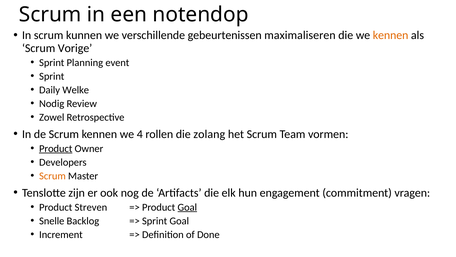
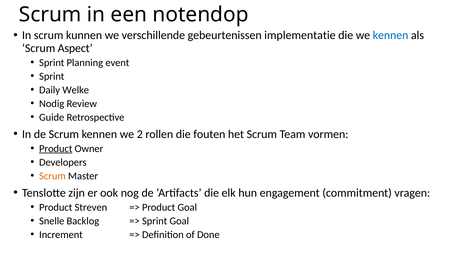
maximaliseren: maximaliseren -> implementatie (300, 35)
kennen colour: orange -> blue (391, 35)
Vorige: Vorige -> Aspect (75, 48)
Zowel: Zowel -> Guide (52, 117)
4: 4 -> 2 (140, 134)
zolang: zolang -> fouten (209, 134)
Goal underline: present -> none (187, 207)
